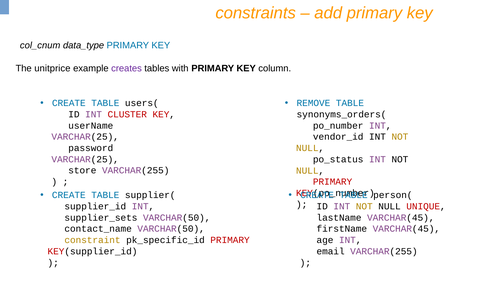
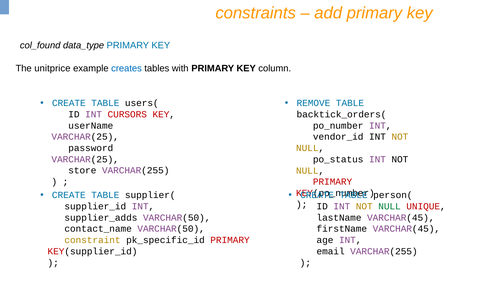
col_cnum: col_cnum -> col_found (40, 45)
creates colour: purple -> blue (126, 68)
CLUSTER: CLUSTER -> CURSORS (127, 114)
synonyms_orders(: synonyms_orders( -> backtick_orders( (342, 114)
NULL colour: black -> green (390, 206)
supplier_sets: supplier_sets -> supplier_adds (101, 217)
